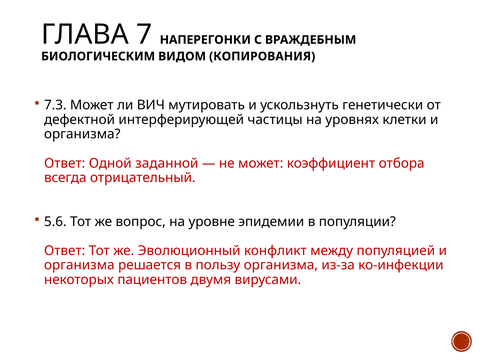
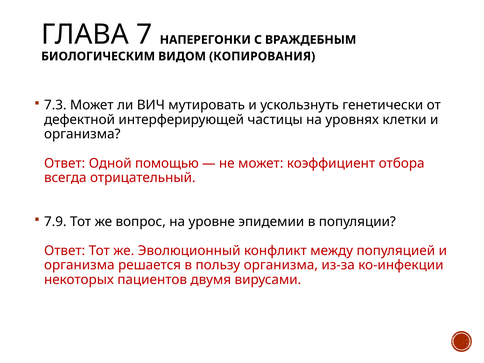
заданной: заданной -> помощью (167, 163)
5.6: 5.6 -> 7.9 (55, 222)
